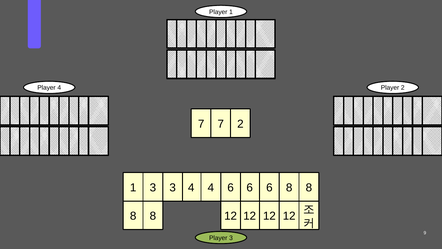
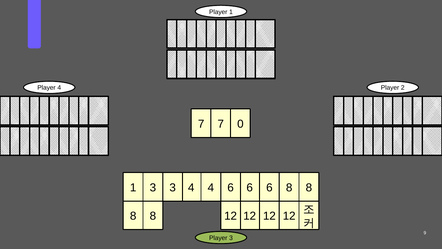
7 2: 2 -> 0 (240, 124)
